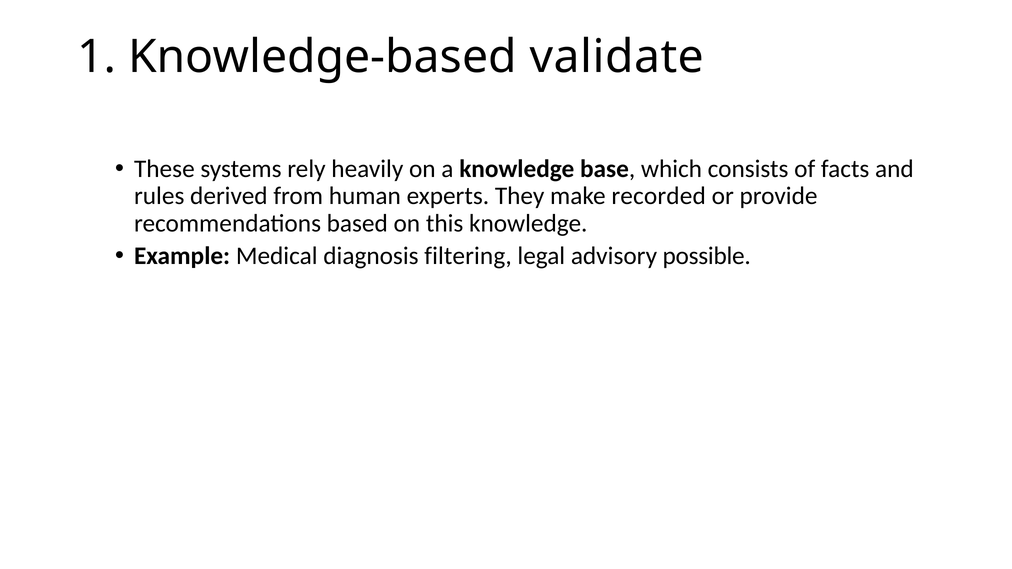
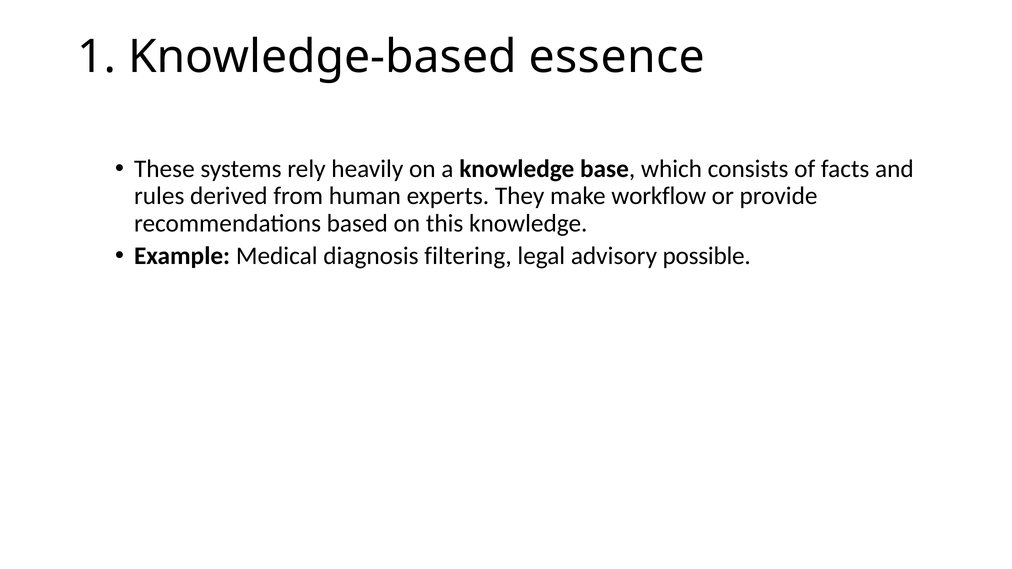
validate: validate -> essence (617, 57)
recorded: recorded -> workflow (659, 196)
